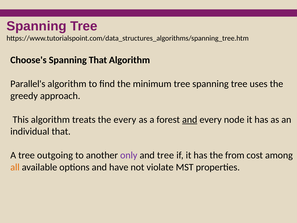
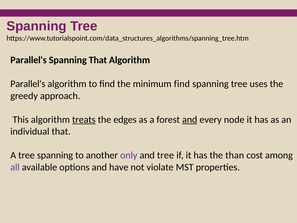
Choose's: Choose's -> Parallel's (29, 60)
minimum tree: tree -> find (182, 84)
treats underline: none -> present (84, 119)
the every: every -> edges (125, 119)
tree outgoing: outgoing -> spanning (55, 155)
from: from -> than (235, 155)
all colour: orange -> purple (15, 167)
